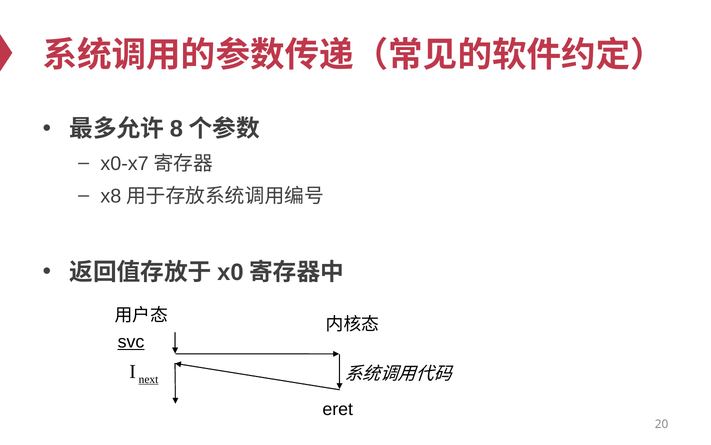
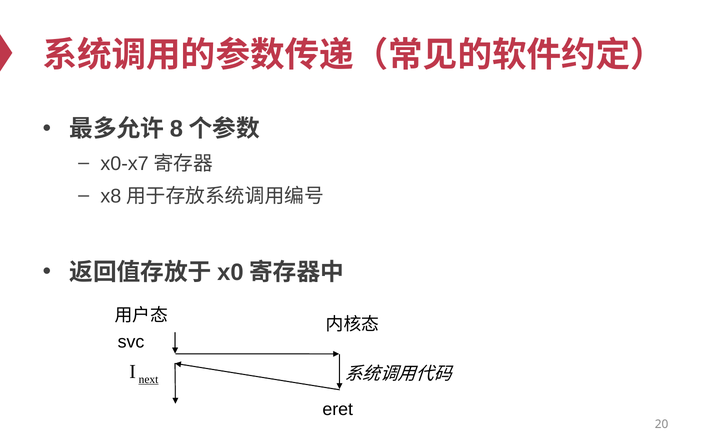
svc underline: present -> none (131, 342)
